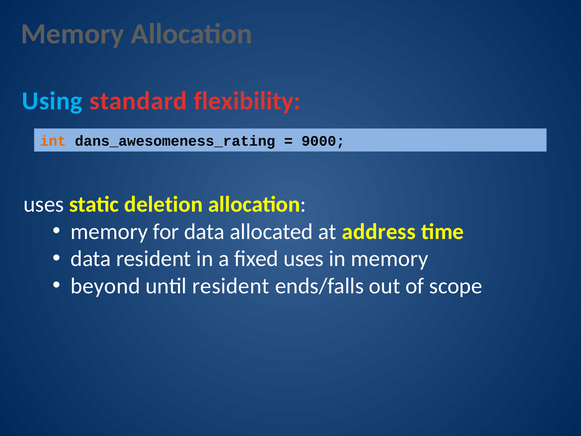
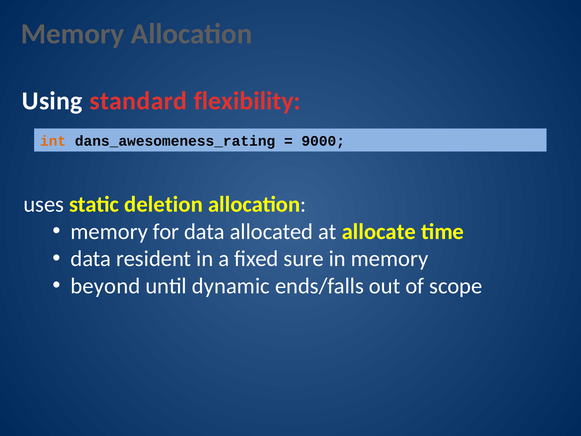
Using colour: light blue -> white (52, 101)
address: address -> allocate (379, 232)
fixed uses: uses -> sure (304, 259)
until resident: resident -> dynamic (231, 286)
